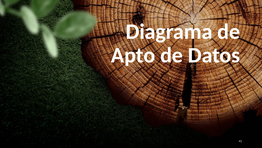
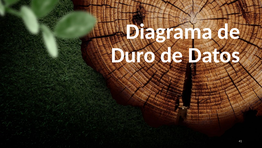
Apto: Apto -> Duro (133, 55)
